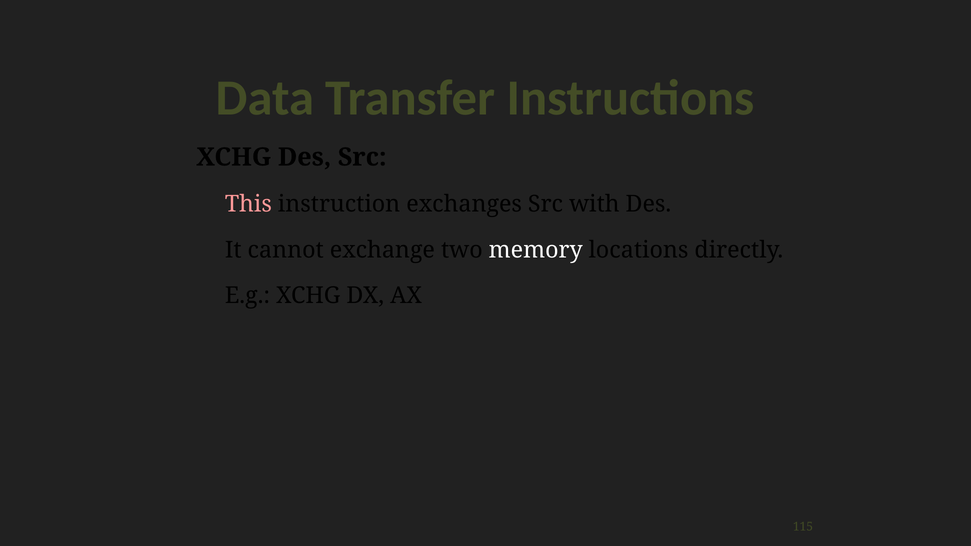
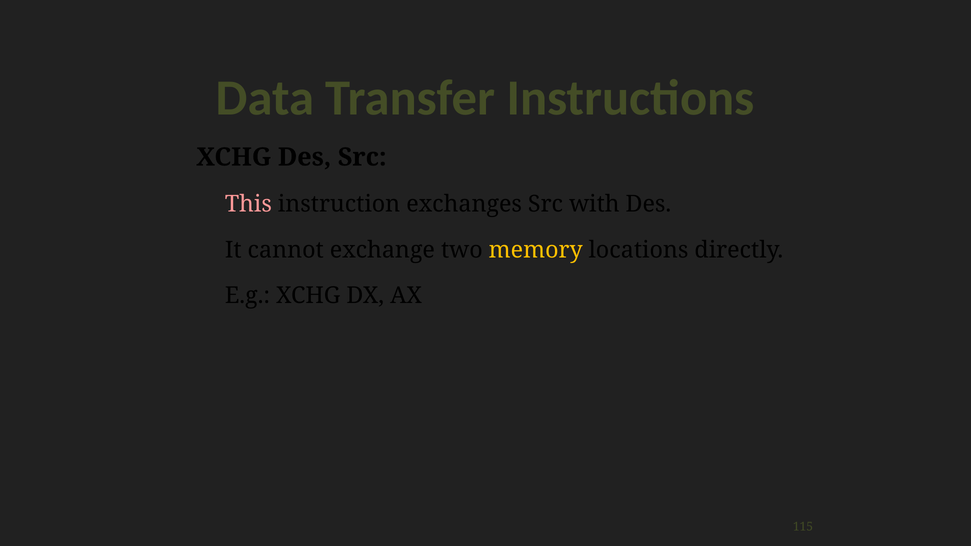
memory colour: white -> yellow (536, 250)
